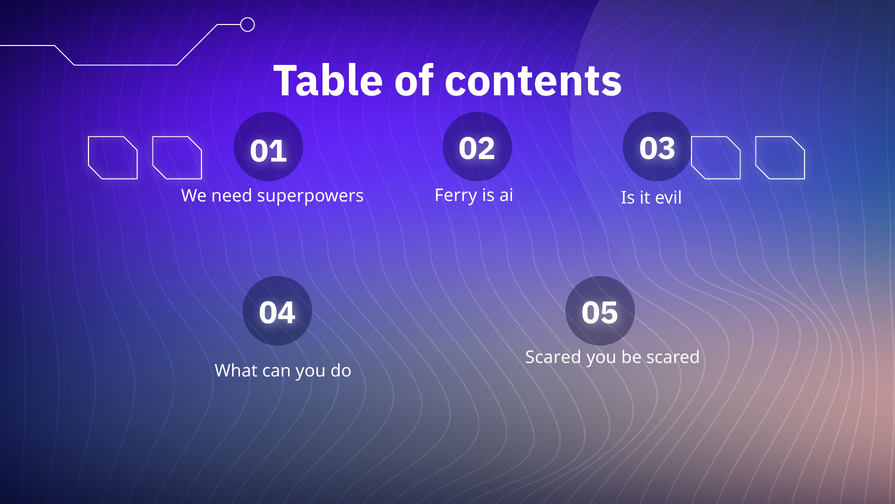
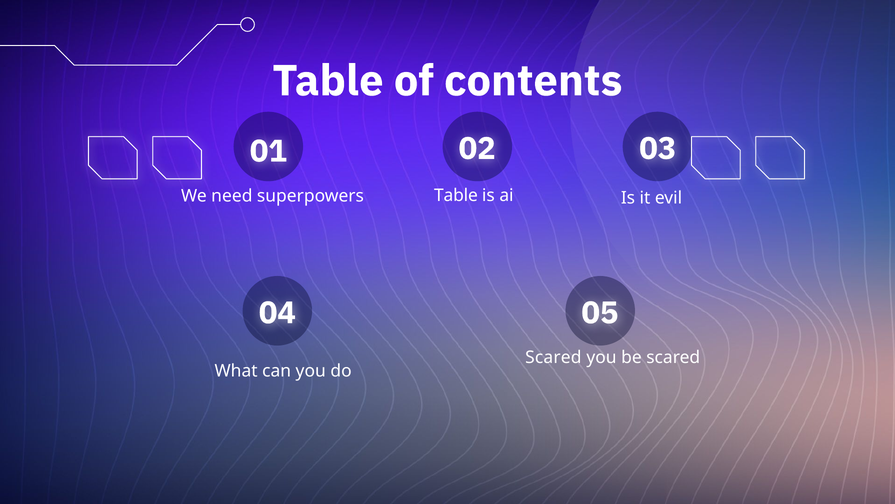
Ferry: Ferry -> Table (456, 195)
